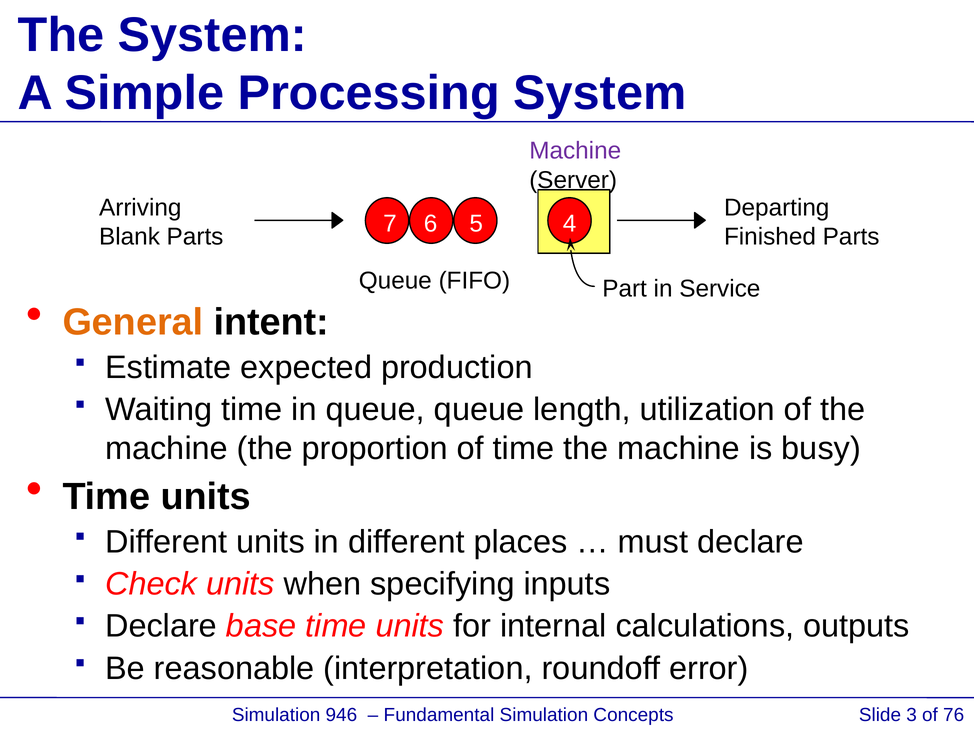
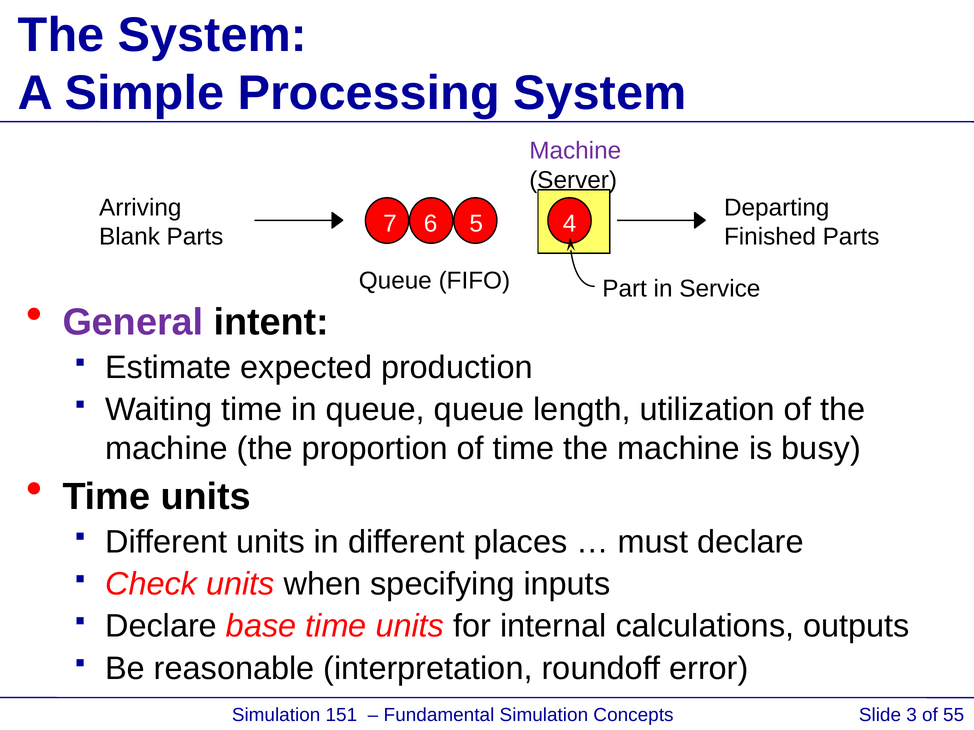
General colour: orange -> purple (133, 322)
946: 946 -> 151 (341, 716)
76: 76 -> 55 (954, 716)
